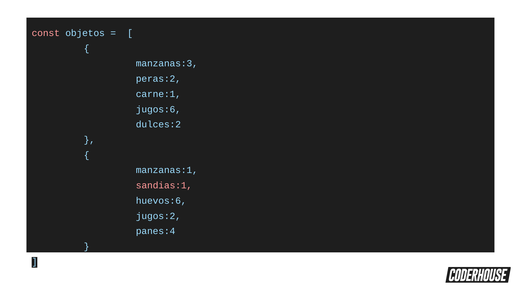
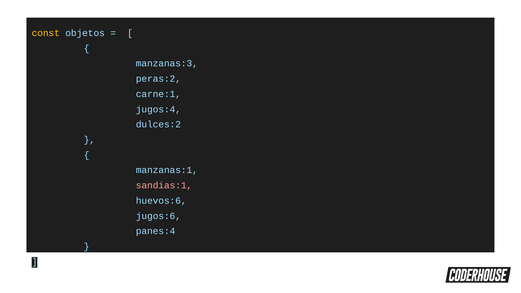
const colour: pink -> yellow (46, 33)
jugos:6: jugos:6 -> jugos:4 (158, 109)
jugos:2: jugos:2 -> jugos:6 (158, 216)
